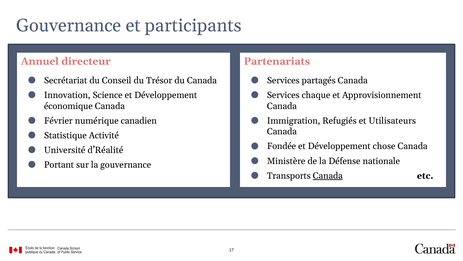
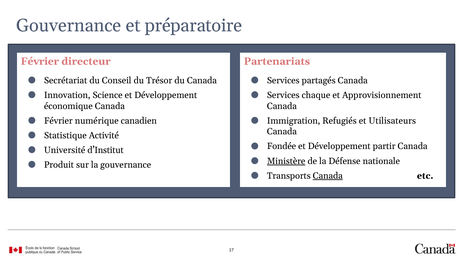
participants: participants -> préparatoire (193, 25)
Annuel: Annuel -> Février (40, 61)
chose: chose -> partir (384, 146)
d’Réalité: d’Réalité -> d’Institut (106, 150)
Ministère underline: none -> present (286, 161)
Portant: Portant -> Produit (59, 165)
